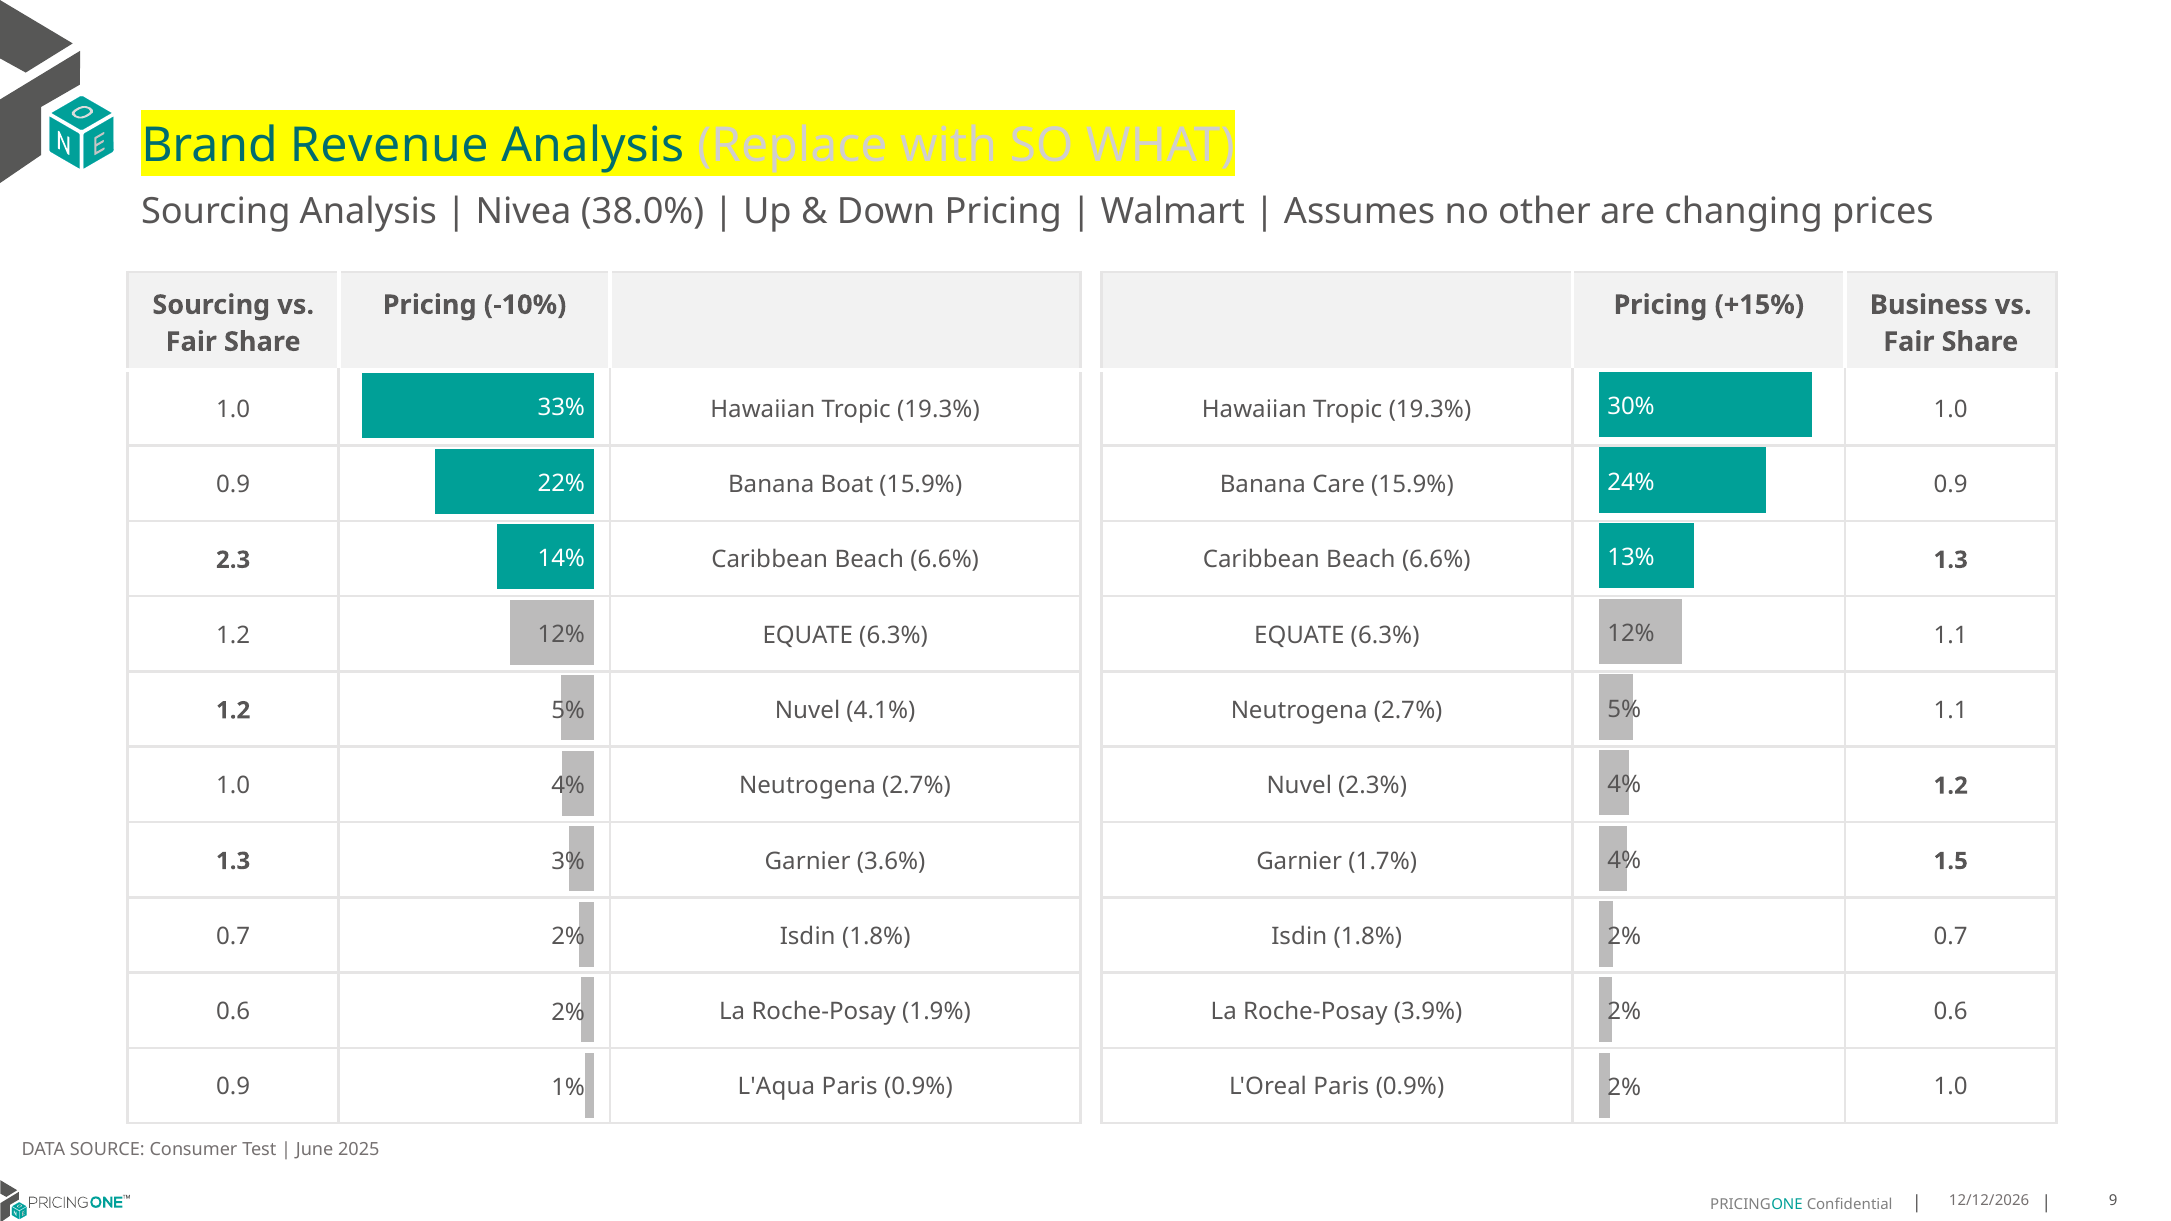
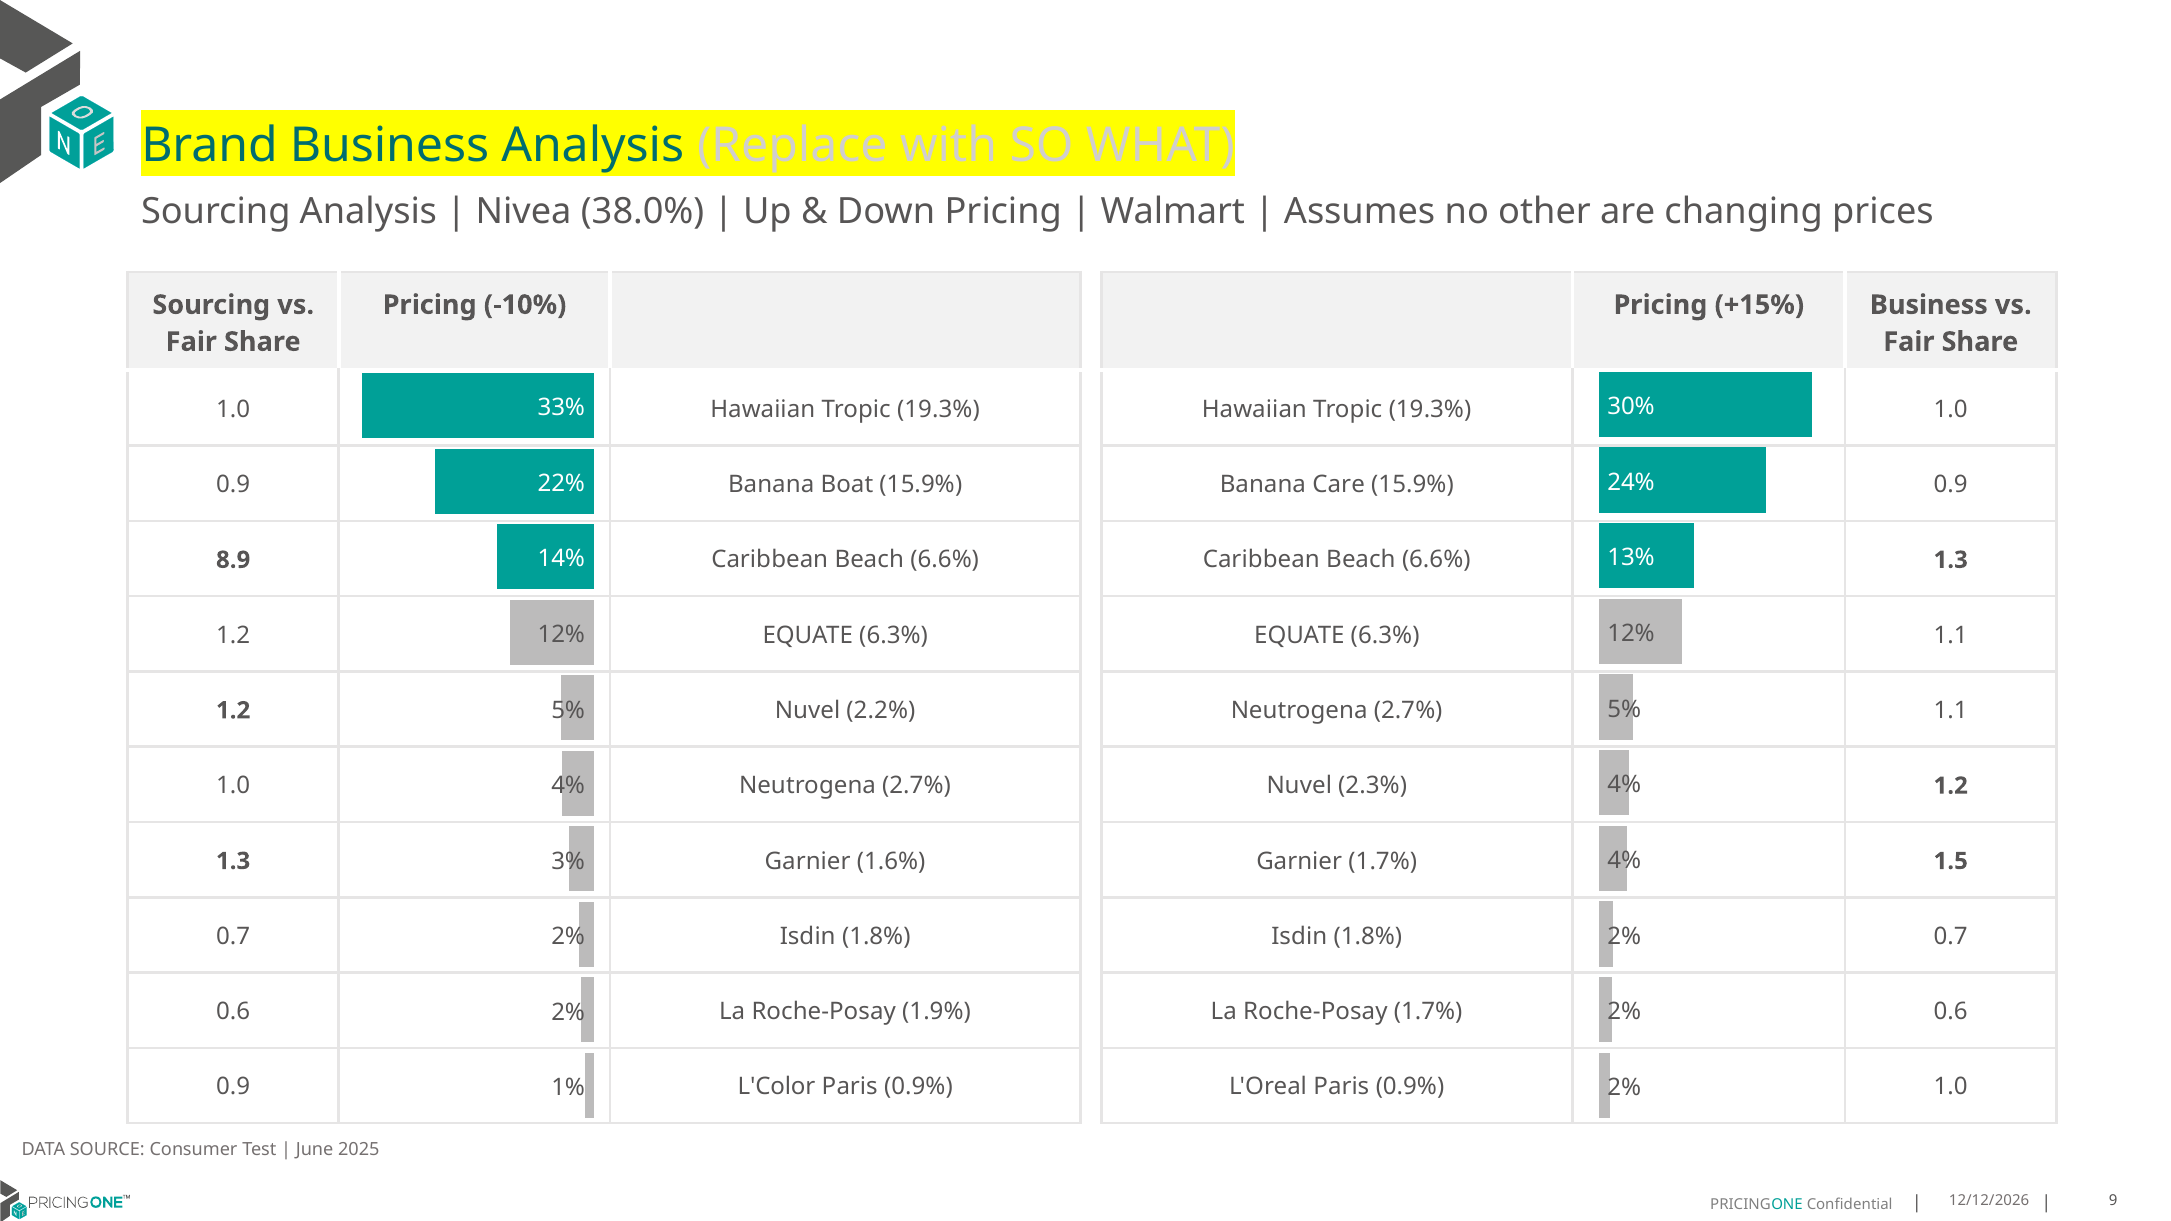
Brand Revenue: Revenue -> Business (390, 146)
2.3: 2.3 -> 8.9 (233, 560)
4.1%: 4.1% -> 2.2% (881, 711)
3.6%: 3.6% -> 1.6% (891, 861)
Roche-Posay 3.9%: 3.9% -> 1.7% (1428, 1012)
L'Aqua: L'Aqua -> L'Color (776, 1087)
